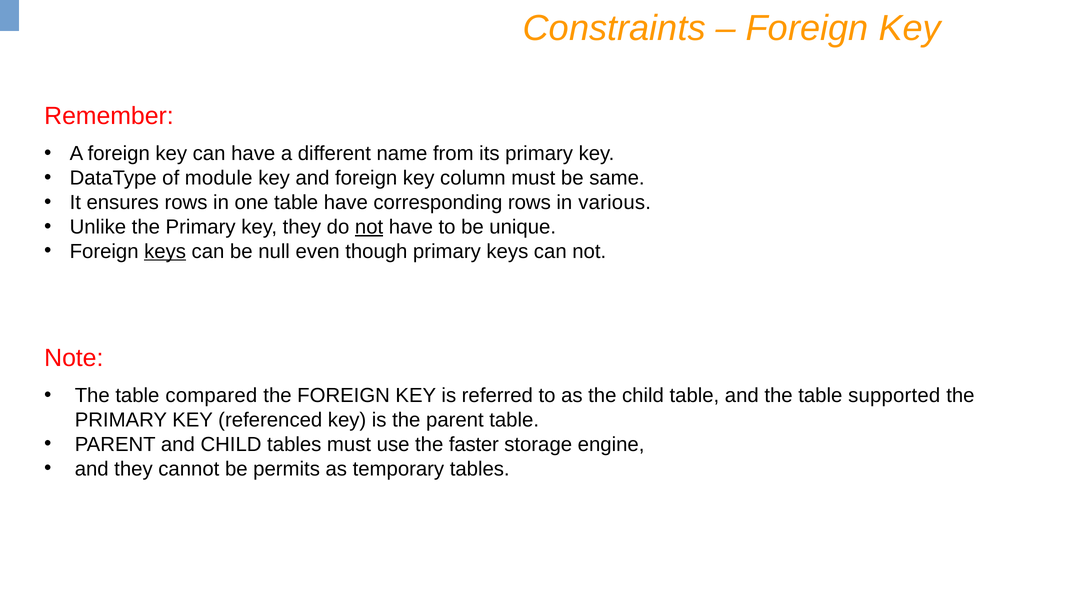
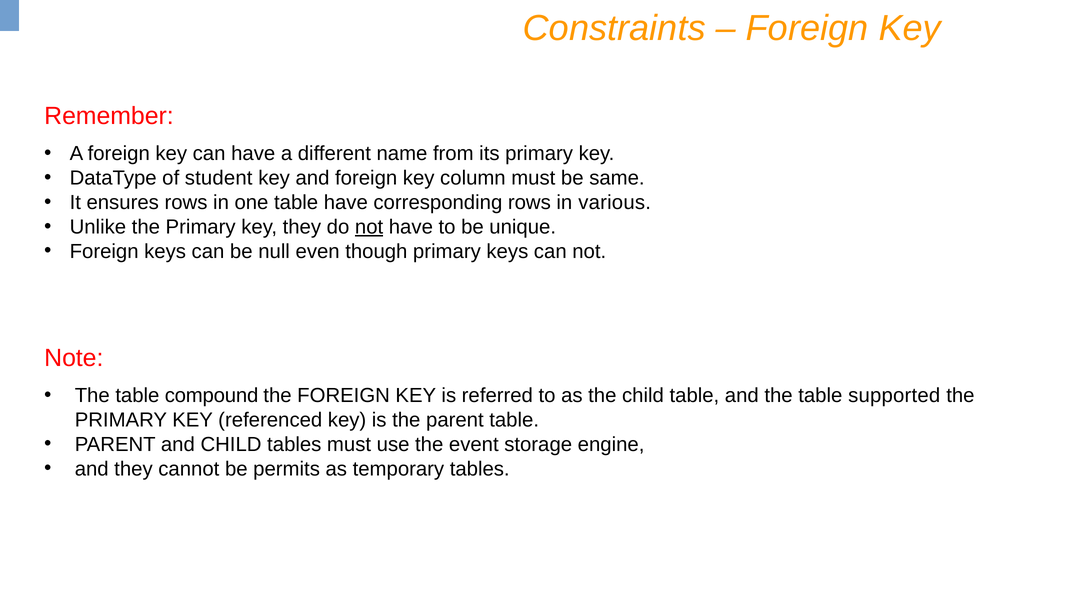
module: module -> student (219, 178)
keys underline: present -> none (165, 251)
compared: compared -> compound (212, 395)
faster: faster -> event (474, 444)
